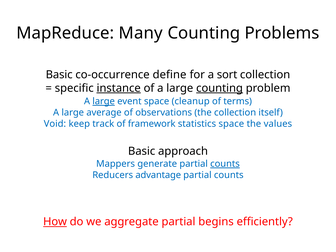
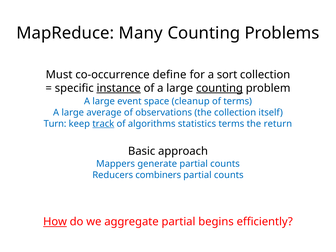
Basic: Basic -> Must (59, 75)
large underline: present -> none (104, 101)
Void: Void -> Turn (55, 124)
track underline: none -> present (103, 124)
framework: framework -> algorithms (152, 124)
statistics space: space -> terms (231, 124)
values: values -> return (278, 124)
counts underline: present -> none (225, 164)
advantage: advantage -> combiners (158, 175)
